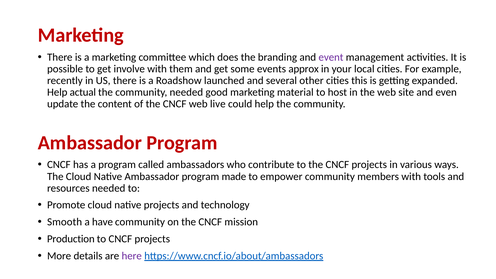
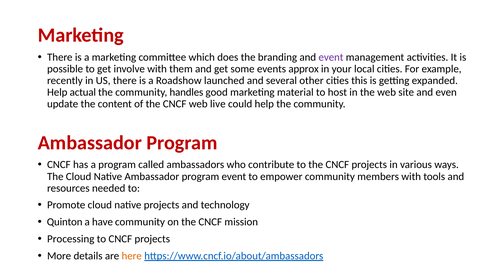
community needed: needed -> handles (186, 92)
program made: made -> event (234, 176)
Smooth: Smooth -> Quinton (65, 222)
Production: Production -> Processing (71, 239)
here colour: purple -> orange (132, 256)
